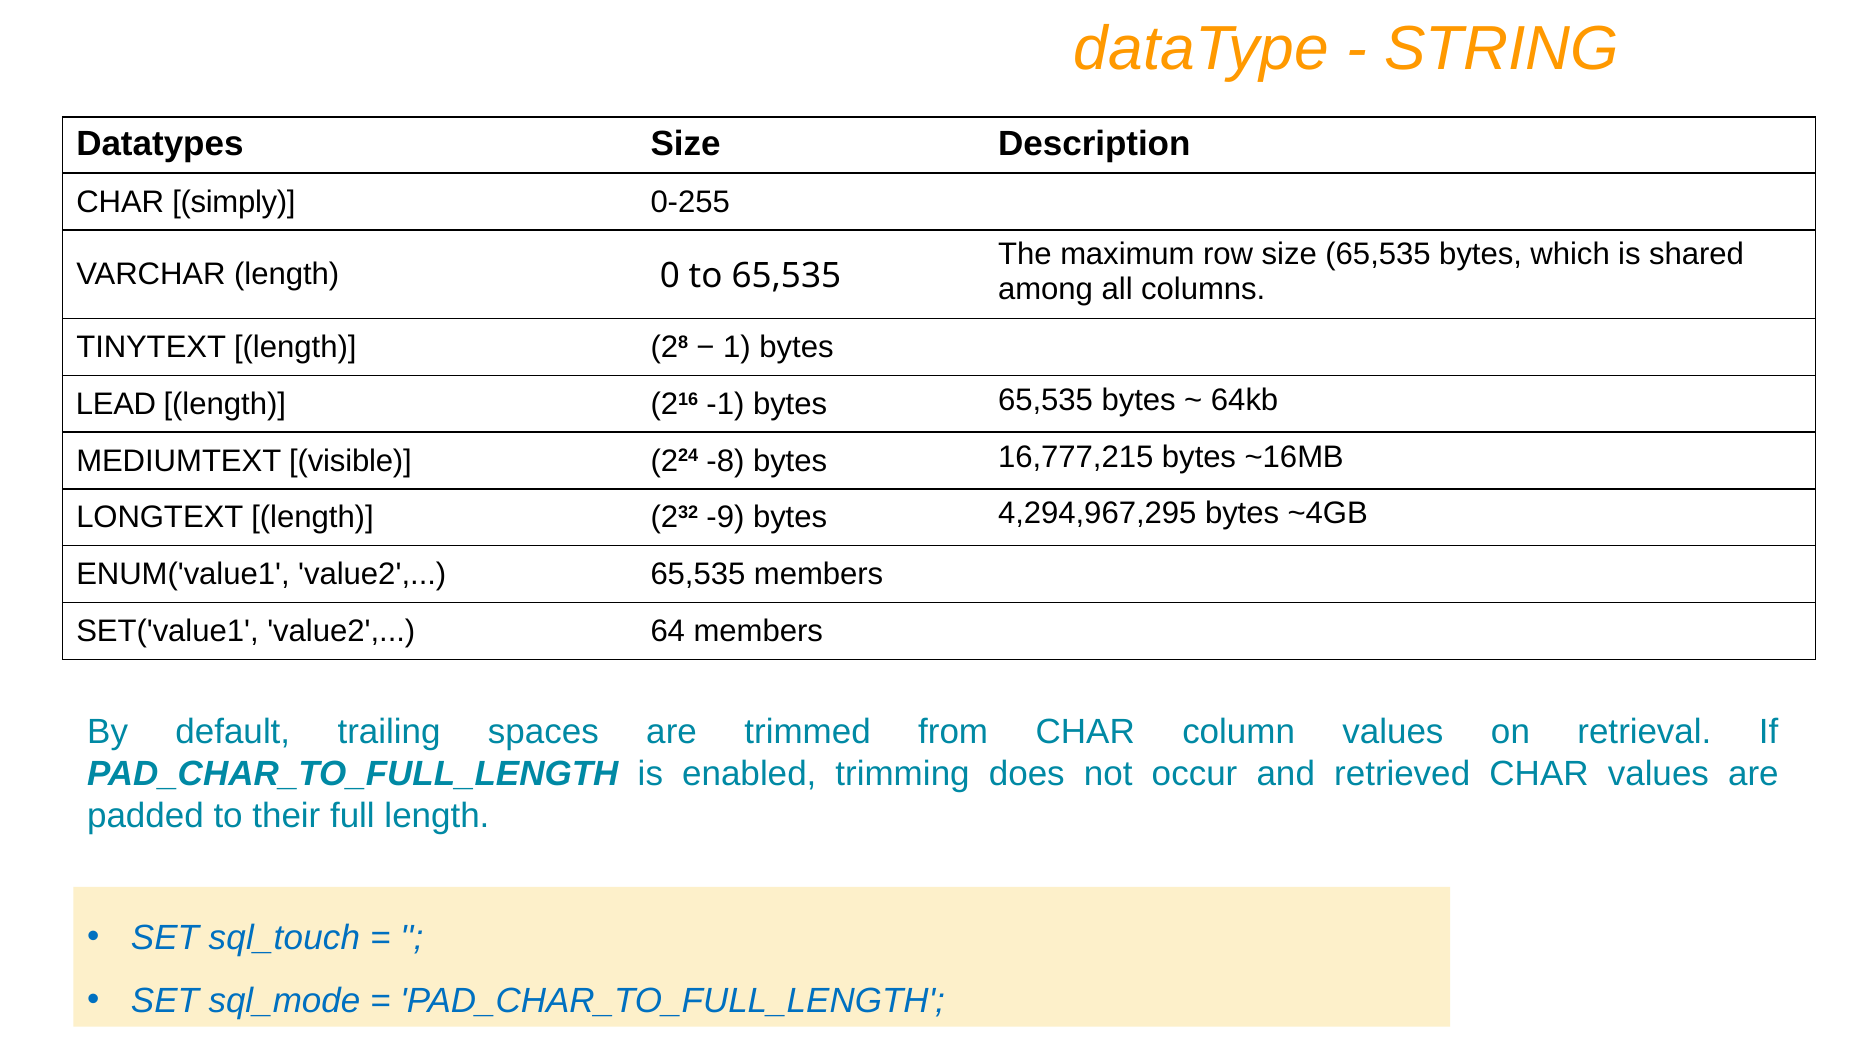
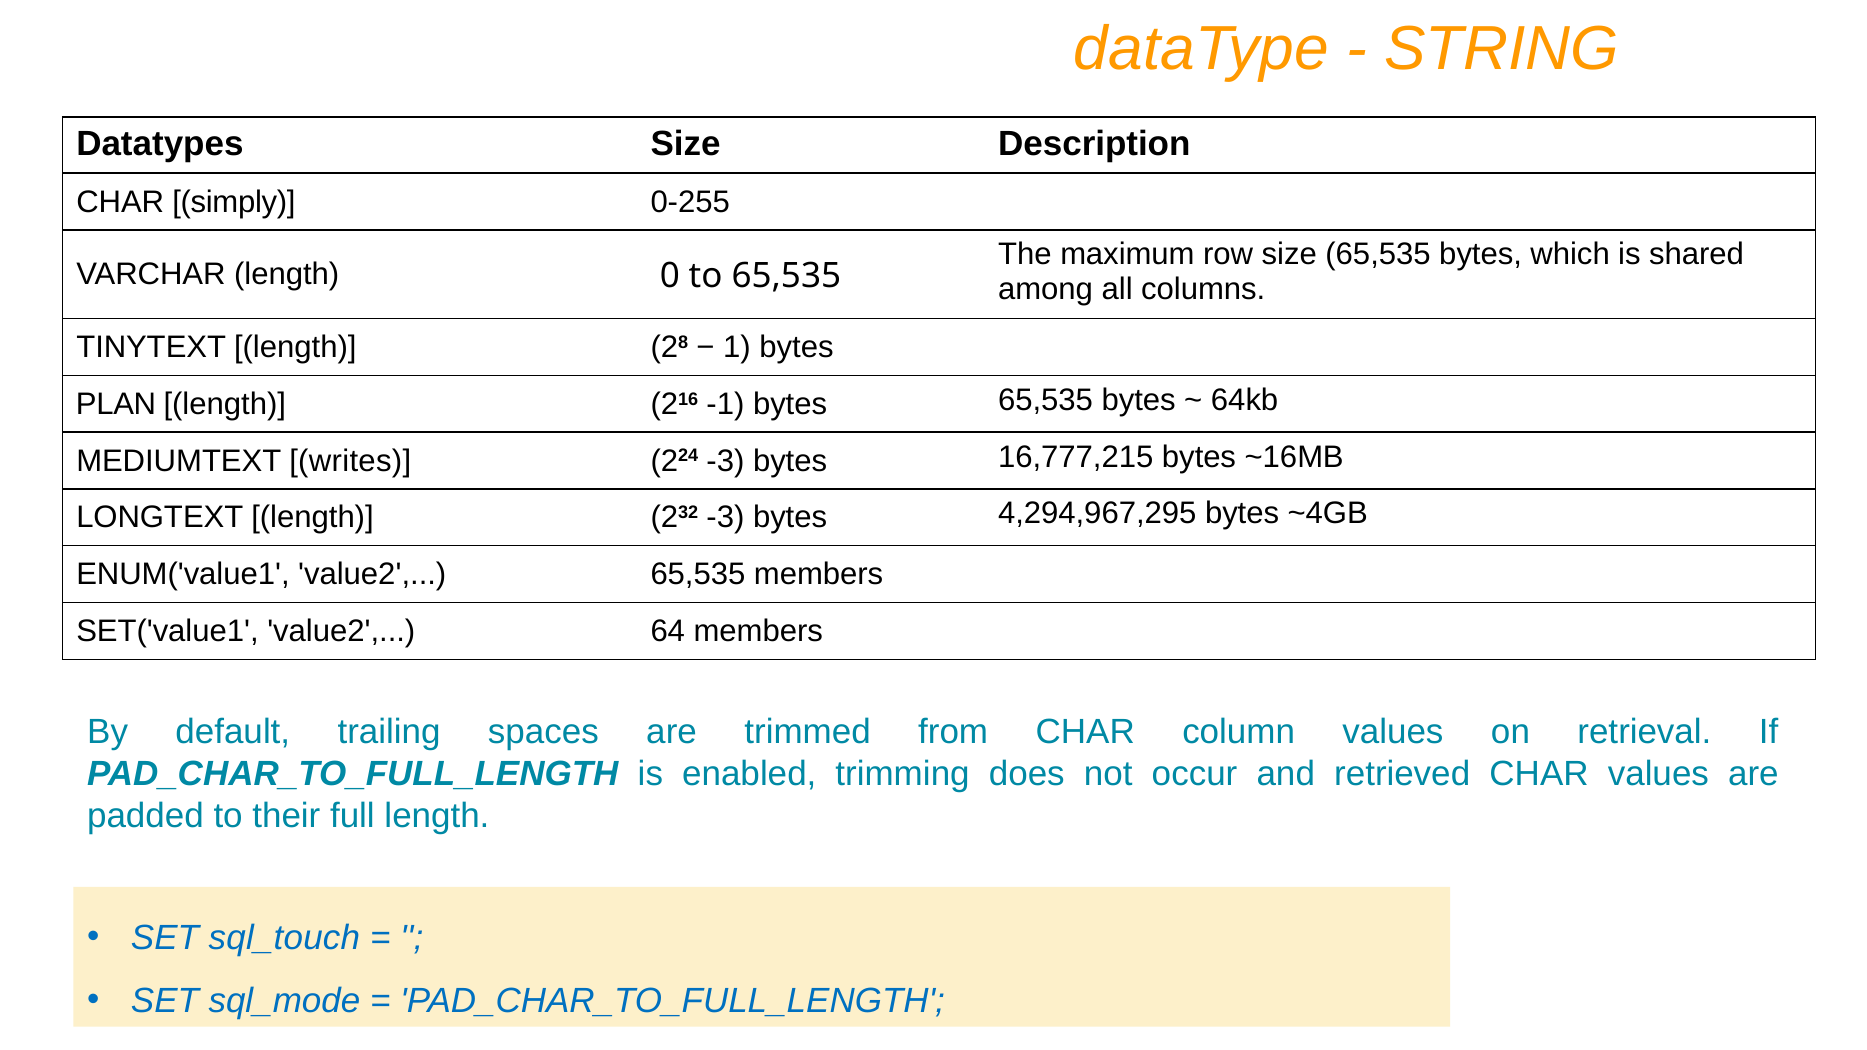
LEAD: LEAD -> PLAN (116, 404)
visible: visible -> writes (350, 461)
224 -8: -8 -> -3 (725, 461)
232 -9: -9 -> -3 (725, 518)
